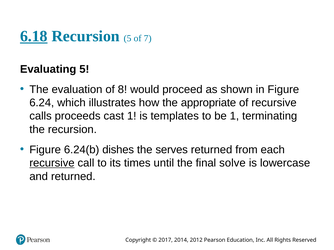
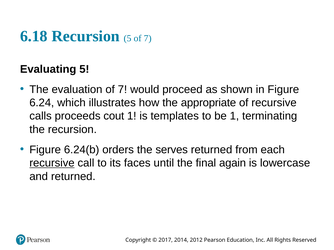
6.18 underline: present -> none (34, 36)
evaluation of 8: 8 -> 7 (122, 90)
cast: cast -> cout (114, 116)
dishes: dishes -> orders (118, 150)
times: times -> faces (137, 163)
solve: solve -> again (233, 163)
